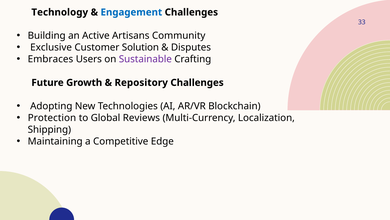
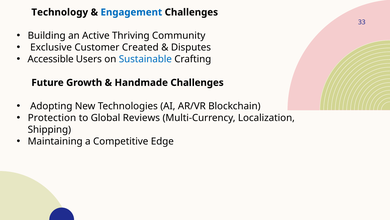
Artisans: Artisans -> Thriving (131, 36)
Solution: Solution -> Created (140, 47)
Embraces: Embraces -> Accessible (51, 59)
Sustainable colour: purple -> blue (145, 59)
Repository: Repository -> Handmade (141, 82)
